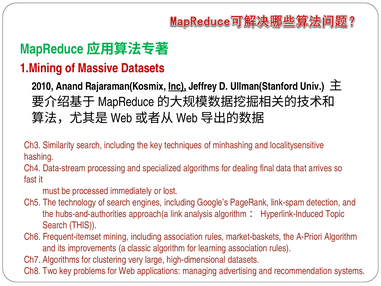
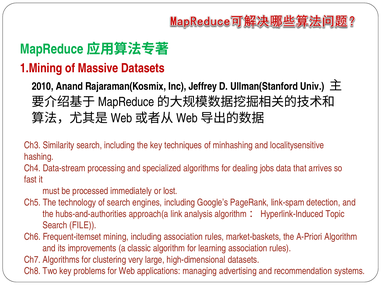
Inc underline: present -> none (177, 86)
final: final -> jobs (267, 168)
THIS: THIS -> FILE (83, 225)
